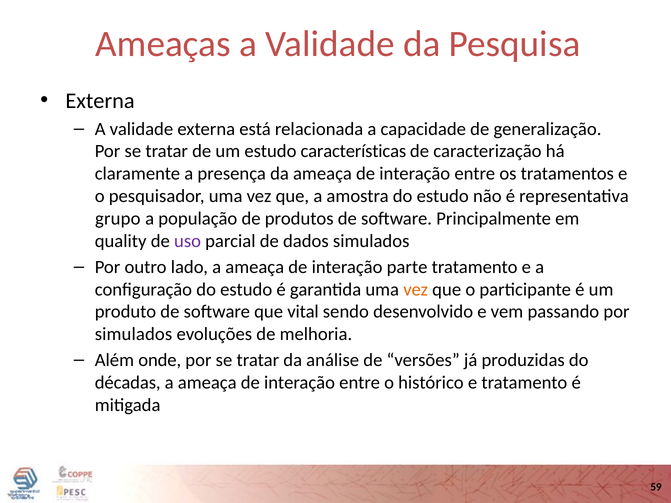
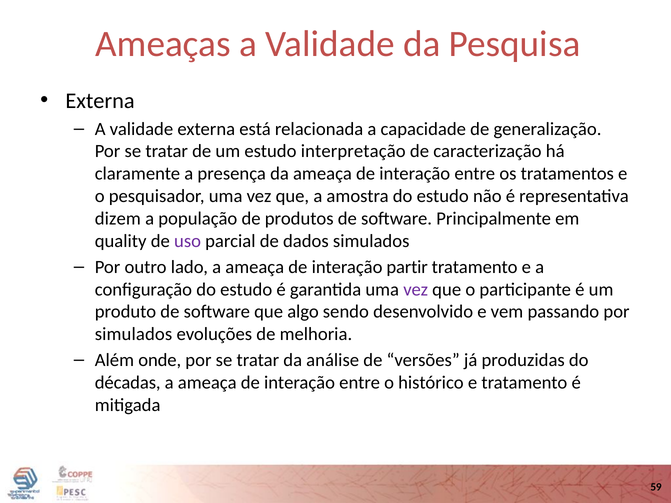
características: características -> interpretação (353, 151)
grupo: grupo -> dizem (118, 219)
parte: parte -> partir (407, 267)
vez colour: orange -> purple (416, 290)
vital: vital -> algo (303, 312)
